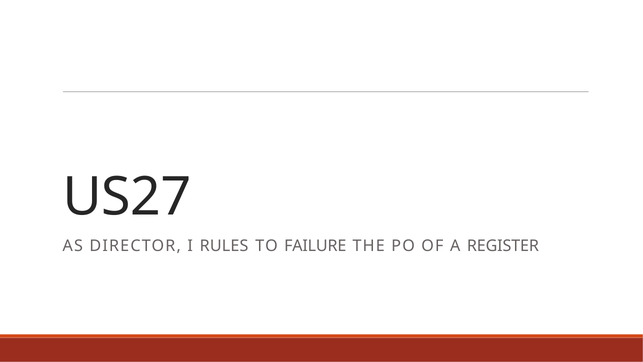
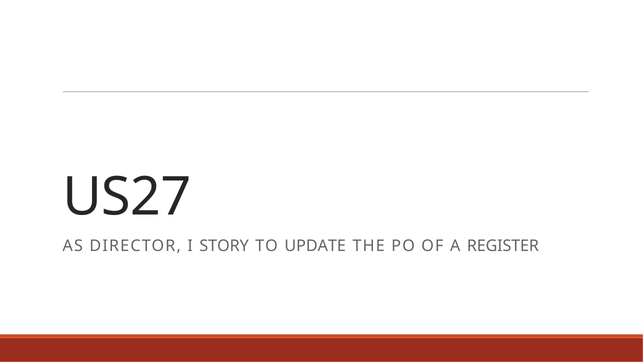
RULES: RULES -> STORY (224, 246)
FAILURE: FAILURE -> UPDATE (315, 246)
